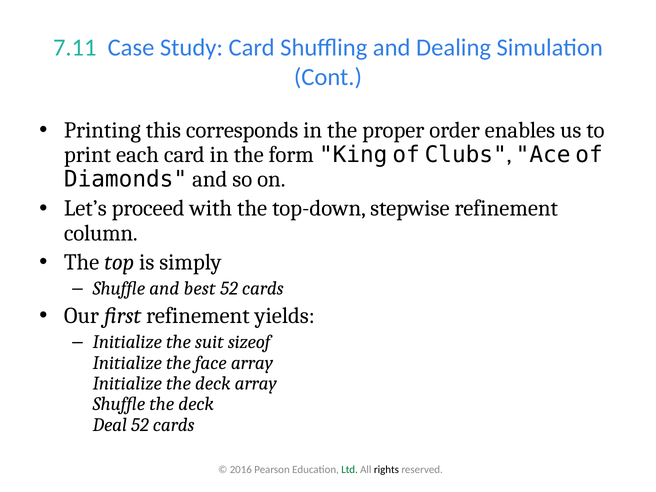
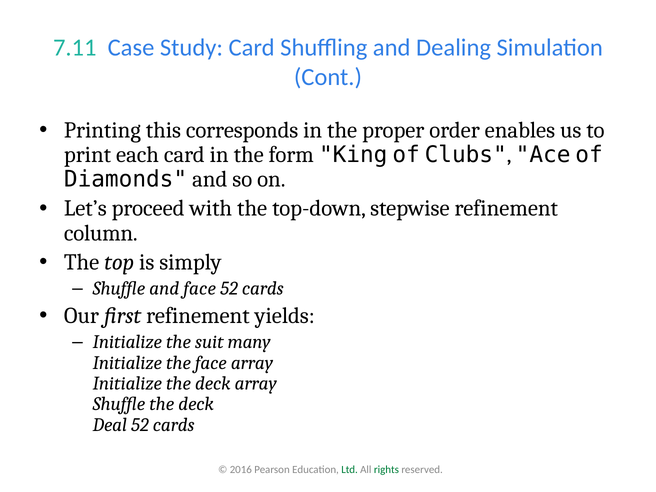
and best: best -> face (200, 289)
sizeof: sizeof -> many (249, 342)
rights colour: black -> green (386, 470)
